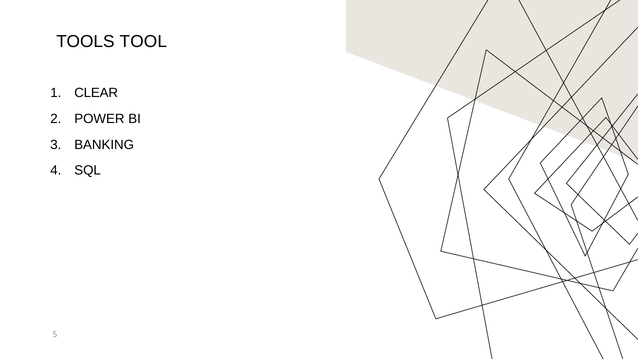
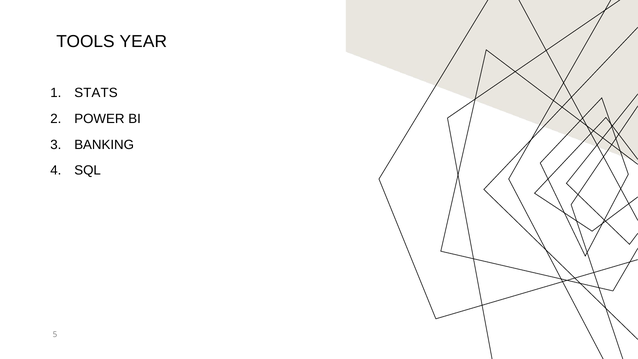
TOOL: TOOL -> YEAR (143, 41)
CLEAR: CLEAR -> STATS (96, 93)
